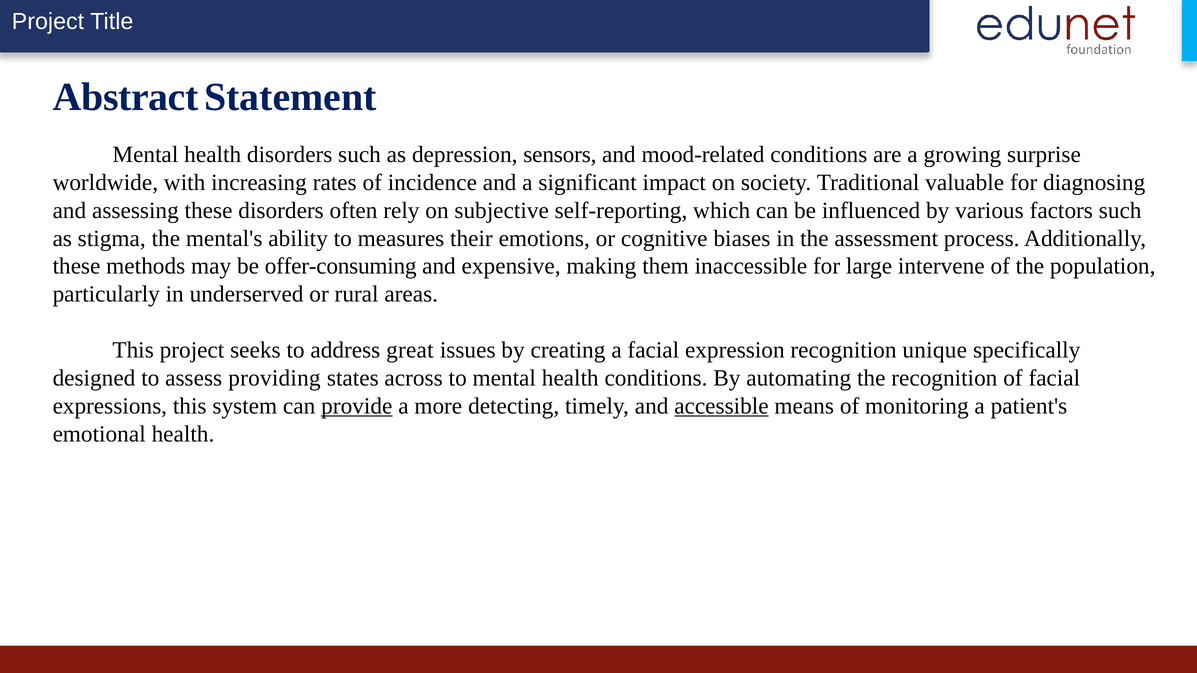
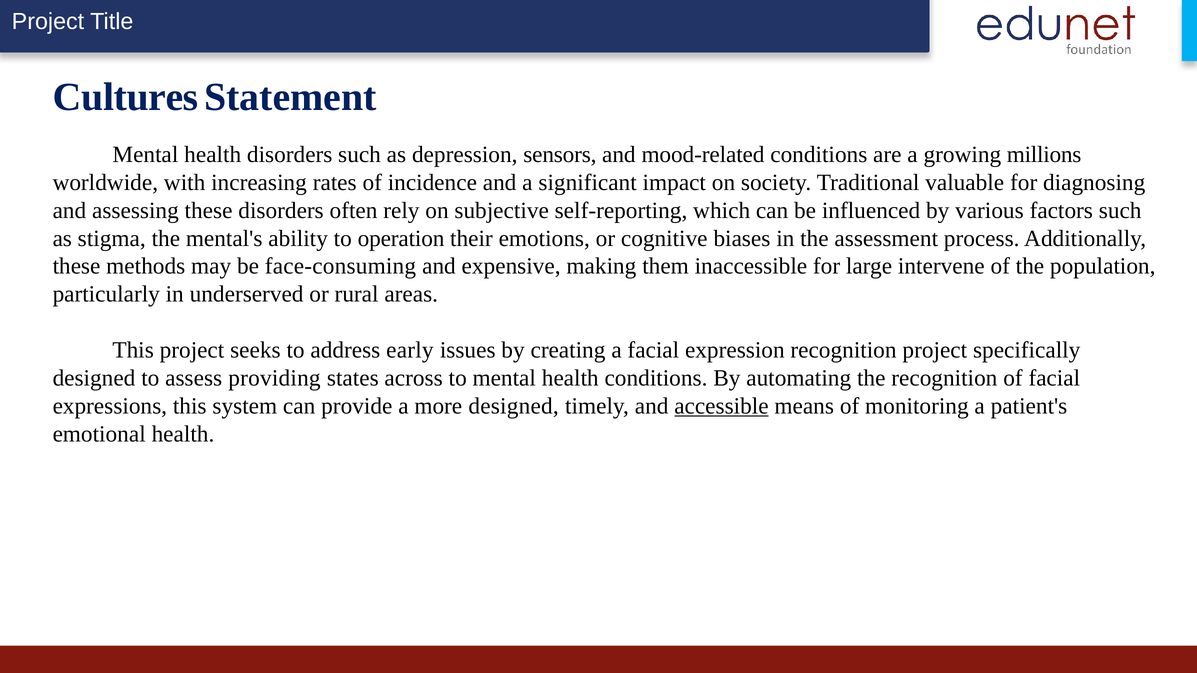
Abstract: Abstract -> Cultures (126, 97)
surprise: surprise -> millions (1044, 155)
measures: measures -> operation (401, 239)
offer-consuming: offer-consuming -> face-consuming (340, 266)
great: great -> early (410, 350)
recognition unique: unique -> project (935, 350)
provide underline: present -> none (357, 406)
more detecting: detecting -> designed (514, 406)
